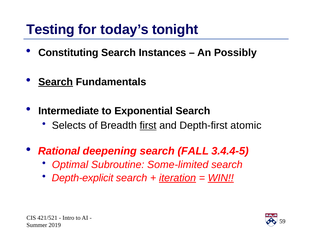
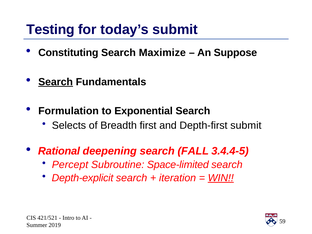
today’s tonight: tonight -> submit (175, 30)
Instances: Instances -> Maximize (162, 53)
Possibly: Possibly -> Suppose (235, 53)
Intermediate: Intermediate -> Formulation (69, 111)
first underline: present -> none (148, 126)
Depth-first atomic: atomic -> submit (246, 126)
Optimal: Optimal -> Percept (70, 165)
Some-limited: Some-limited -> Space-limited (178, 165)
iteration underline: present -> none (178, 178)
